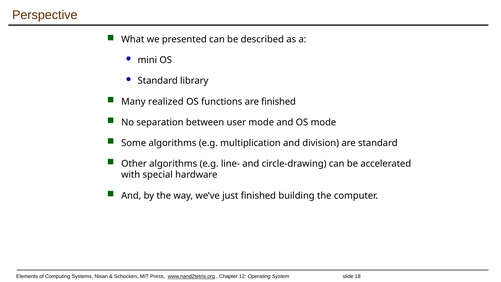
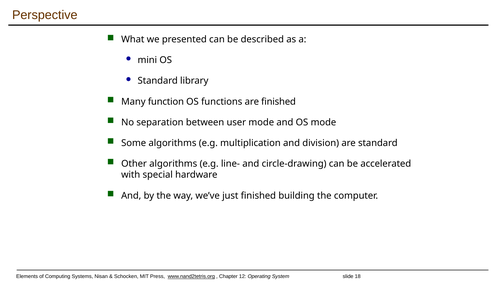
realized: realized -> function (166, 102)
